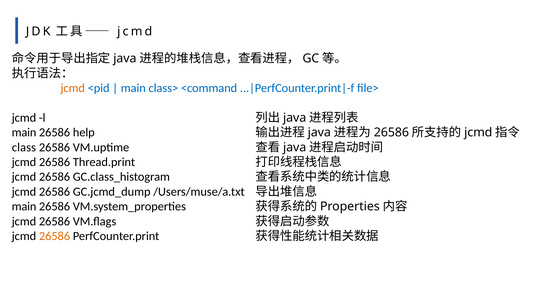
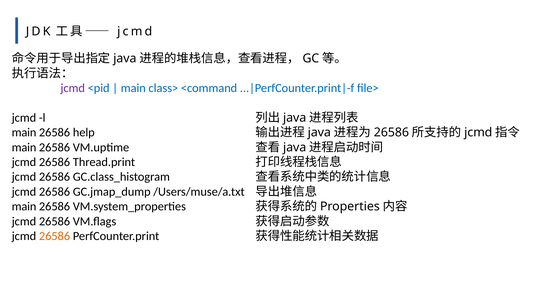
jcmd colour: orange -> purple (73, 88)
class: class -> main (24, 147)
GC.jcmd_dump: GC.jcmd_dump -> GC.jmap_dump (112, 192)
